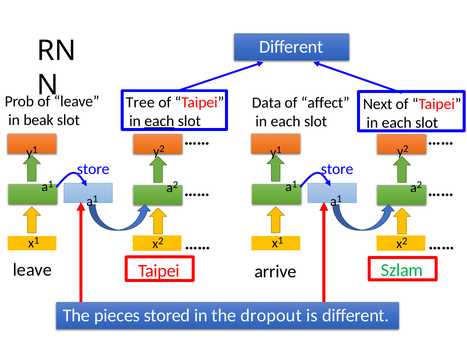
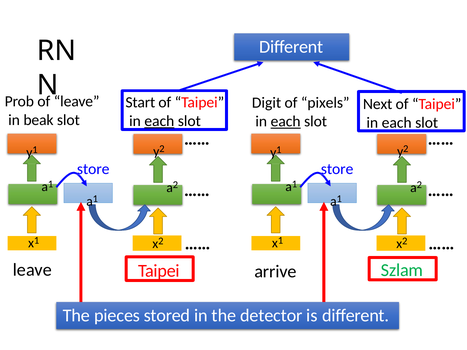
Tree: Tree -> Start (140, 103)
Data: Data -> Digit (266, 103)
affect: affect -> pixels (325, 103)
each underline: none -> present (286, 122)
dropout: dropout -> detector (271, 316)
